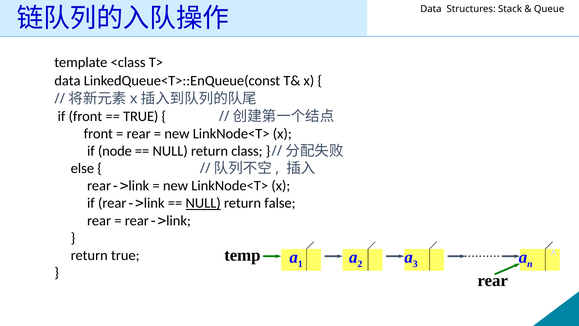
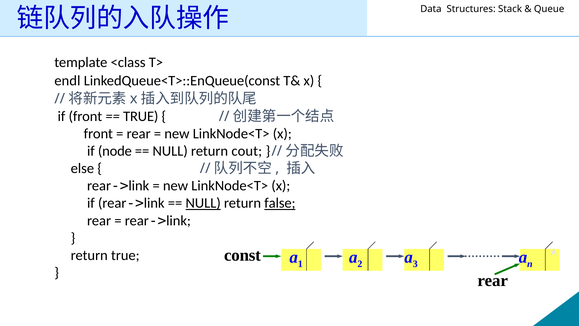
data: data -> endl (67, 81)
class: class -> cout (247, 151)
false underline: none -> present (280, 203)
temp: temp -> const (242, 255)
